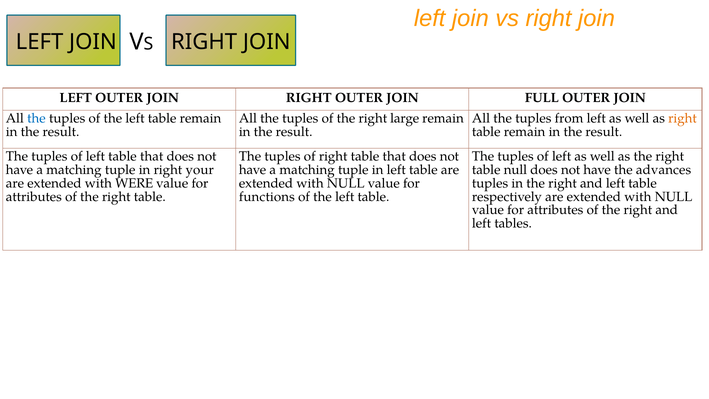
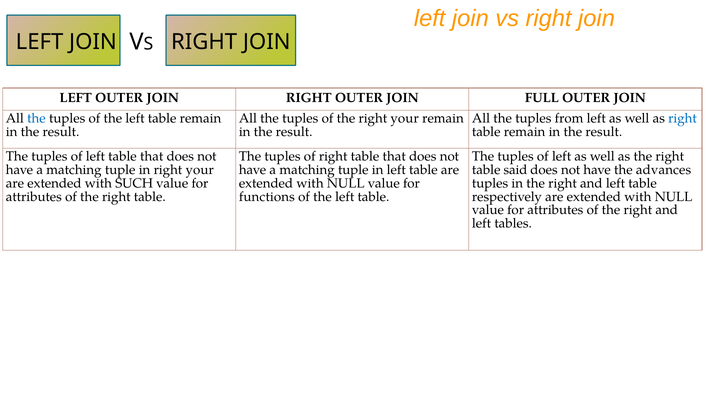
the right large: large -> your (405, 118)
right colour: orange -> blue (682, 118)
table null: null -> said (515, 170)
WERE: WERE -> SUCH (134, 183)
